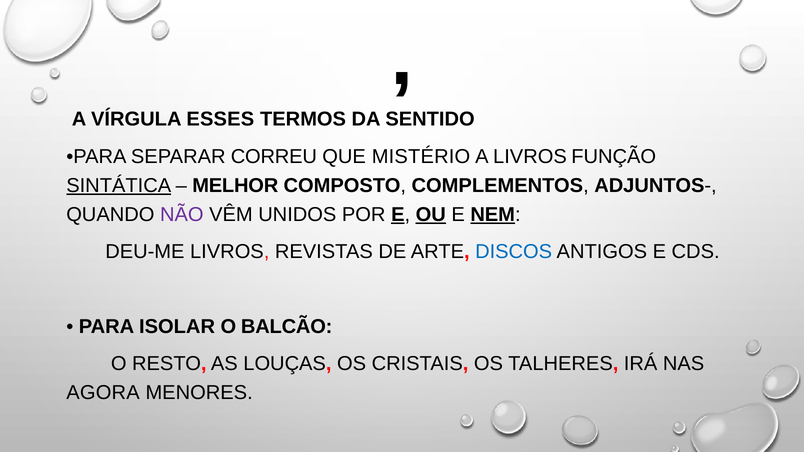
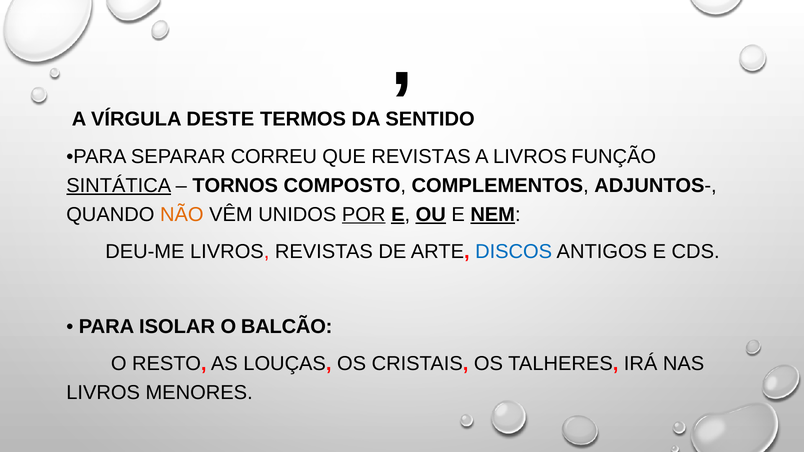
ESSES: ESSES -> DESTE (220, 119)
QUE MISTÉRIO: MISTÉRIO -> REVISTAS (421, 157)
MELHOR: MELHOR -> TORNOS (235, 186)
NÃO colour: purple -> orange (182, 215)
POR underline: none -> present (364, 215)
AGORA: AGORA -> LIVROS (103, 393)
